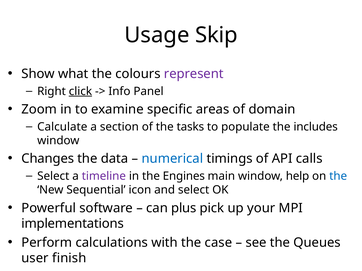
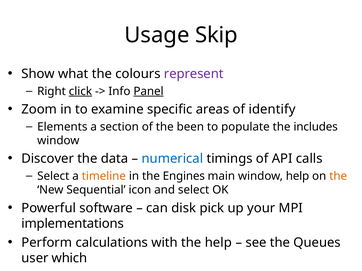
Panel underline: none -> present (149, 91)
domain: domain -> identify (272, 109)
Calculate: Calculate -> Elements (62, 127)
tasks: tasks -> been (190, 127)
Changes: Changes -> Discover (48, 159)
timeline colour: purple -> orange (104, 176)
the colour: blue -> orange (338, 176)
plus: plus -> disk (184, 208)
the case: case -> help (218, 243)
finish: finish -> which (69, 259)
